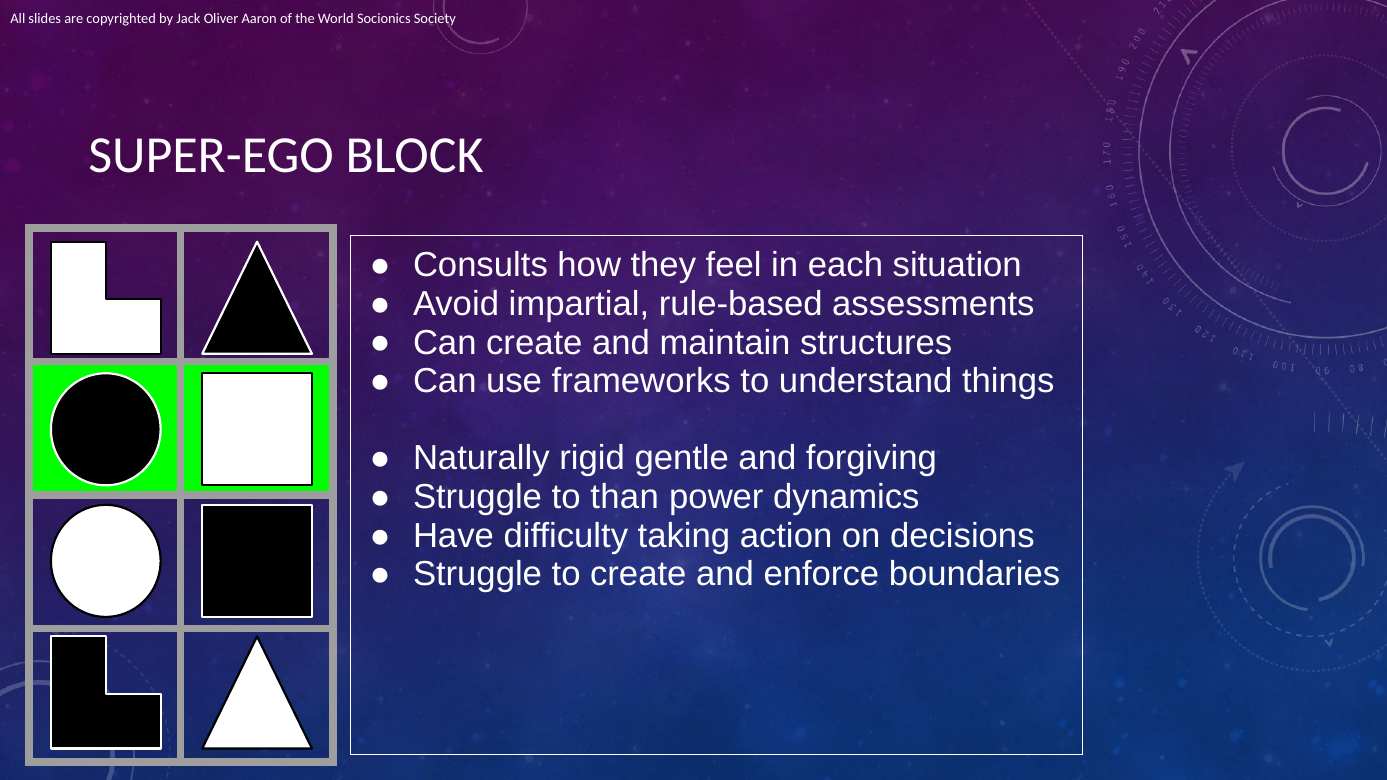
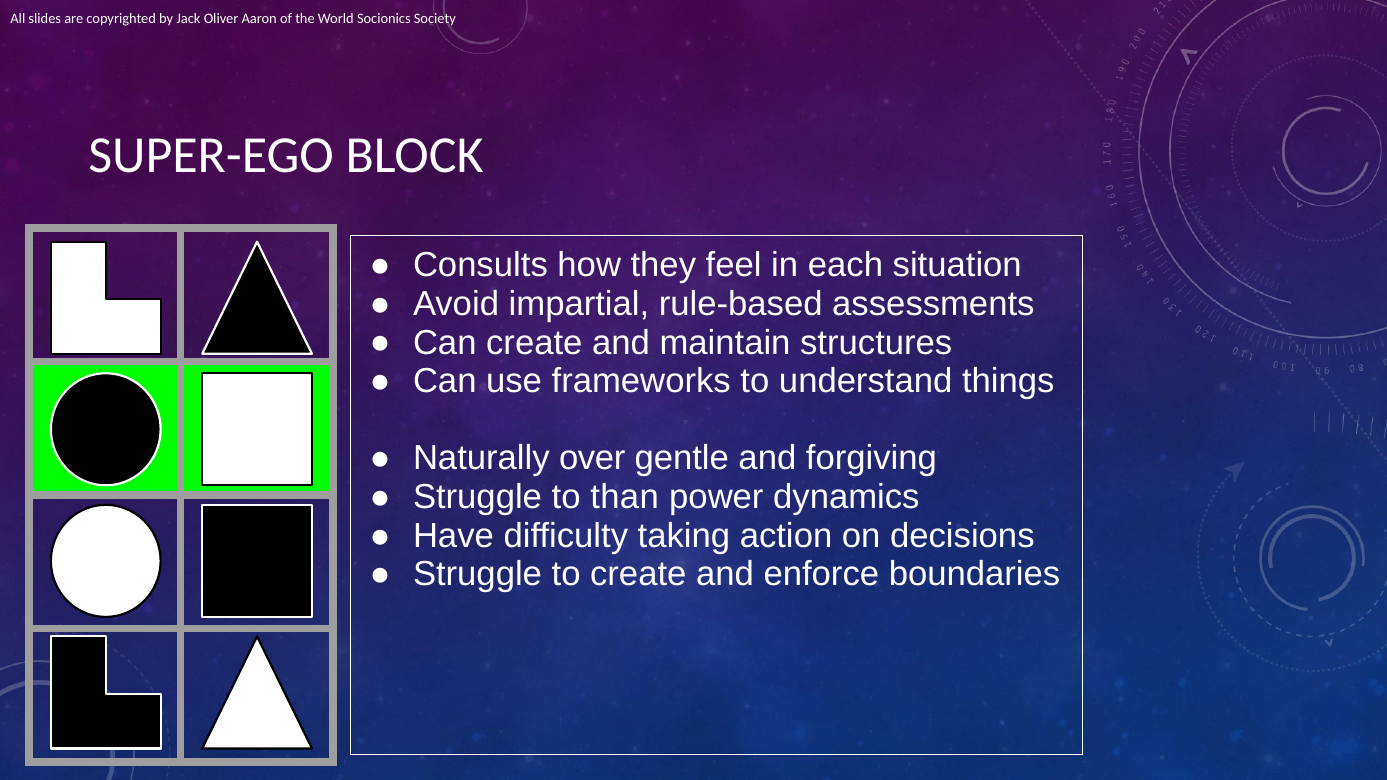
rigid: rigid -> over (592, 459)
